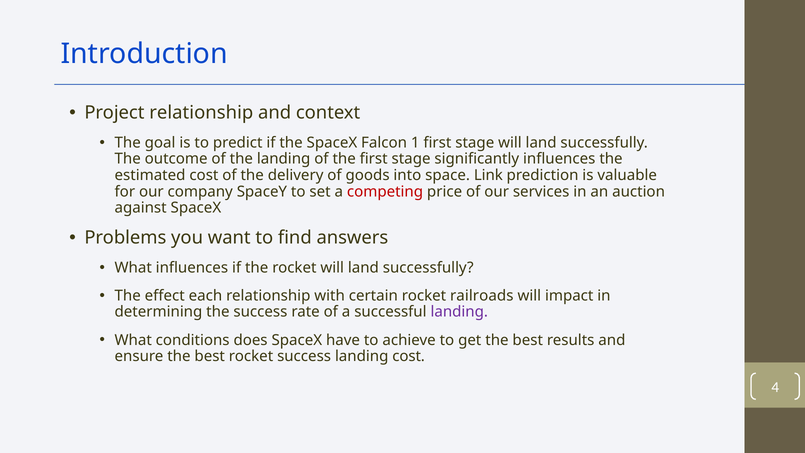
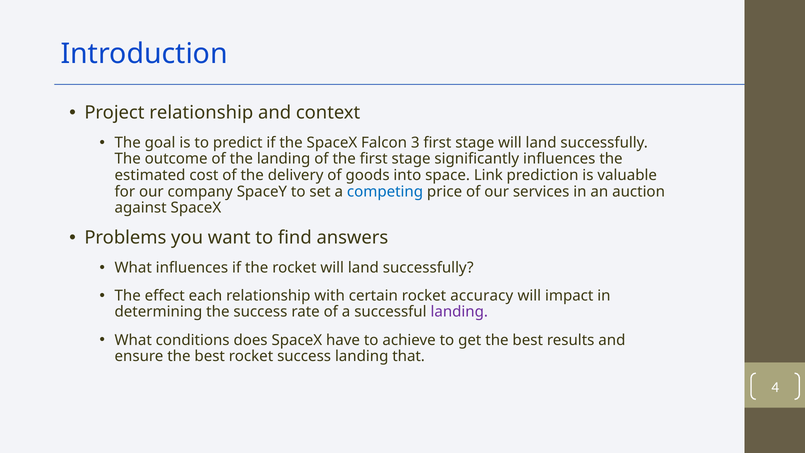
1: 1 -> 3 (415, 143)
competing colour: red -> blue (385, 191)
railroads: railroads -> accuracy (482, 296)
landing cost: cost -> that (409, 356)
